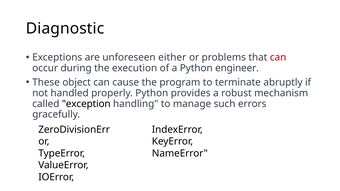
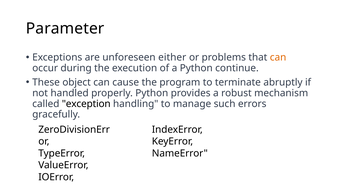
Diagnostic: Diagnostic -> Parameter (65, 29)
can colour: red -> orange (278, 57)
engineer: engineer -> continue (237, 68)
